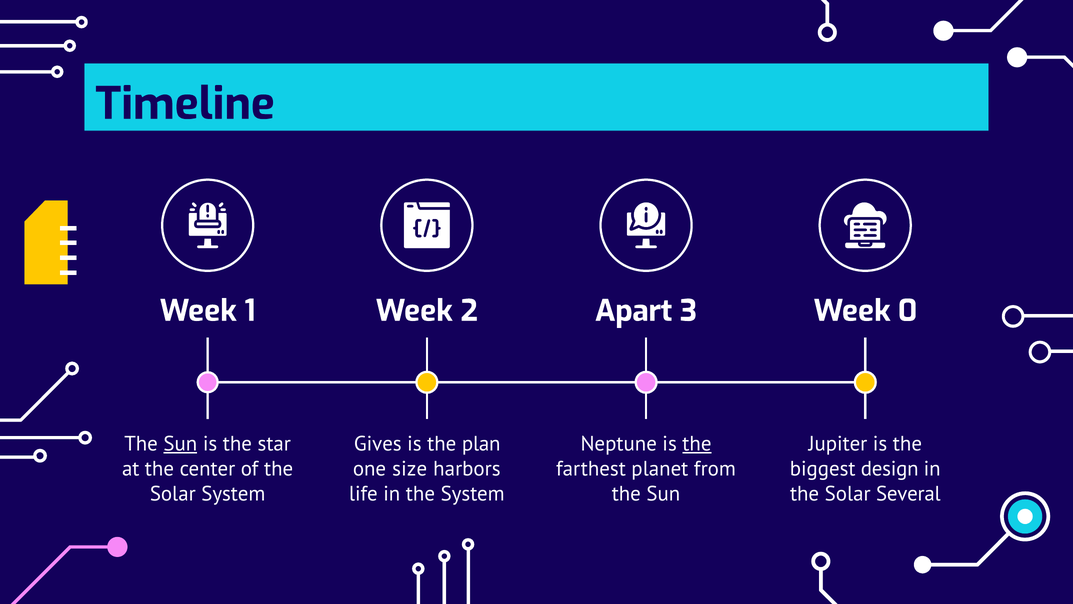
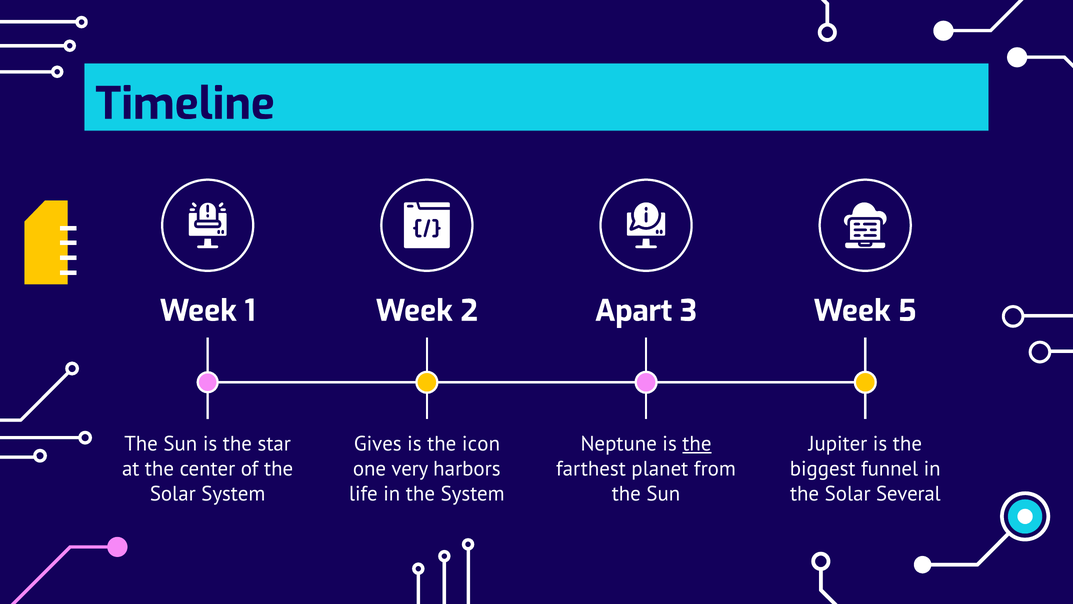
0: 0 -> 5 (907, 311)
Sun underline: present -> none (180, 443)
plan: plan -> icon (481, 443)
size: size -> very (410, 469)
design: design -> funnel (890, 469)
